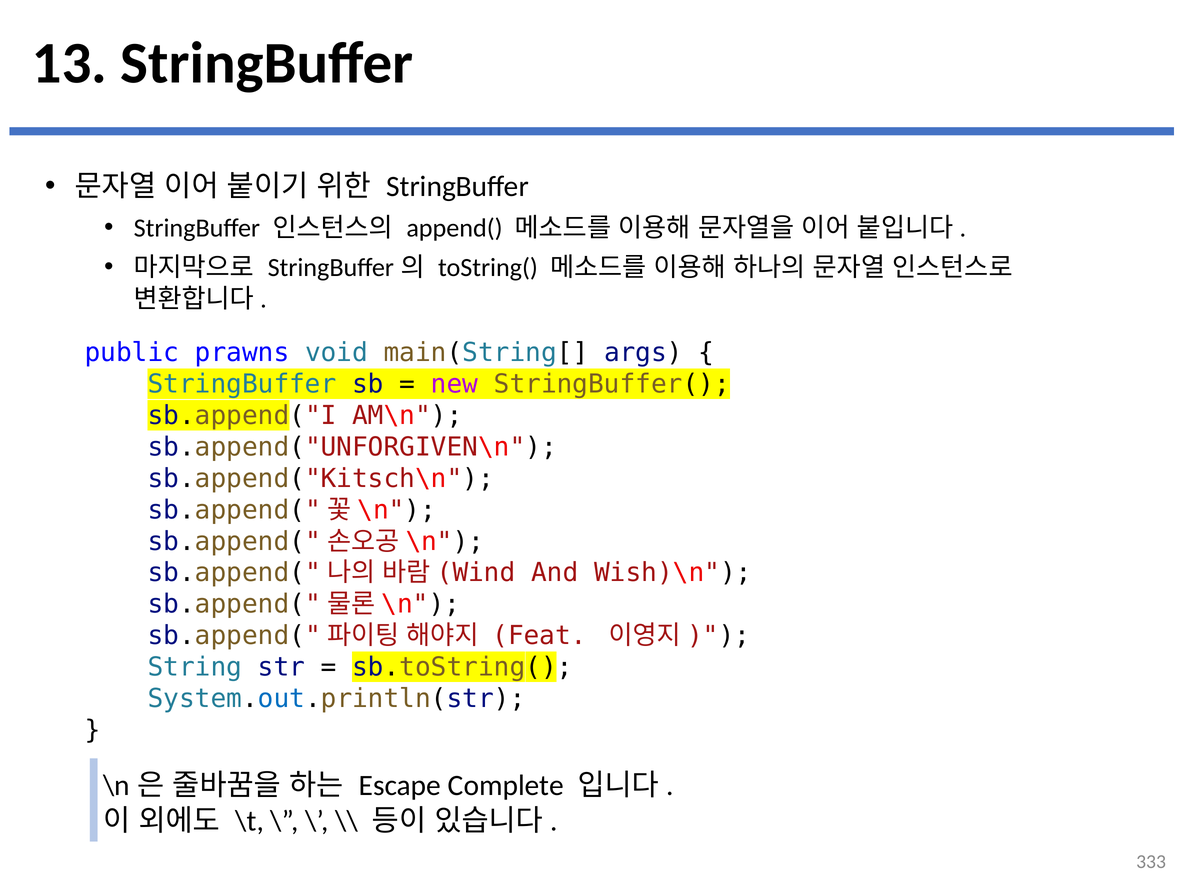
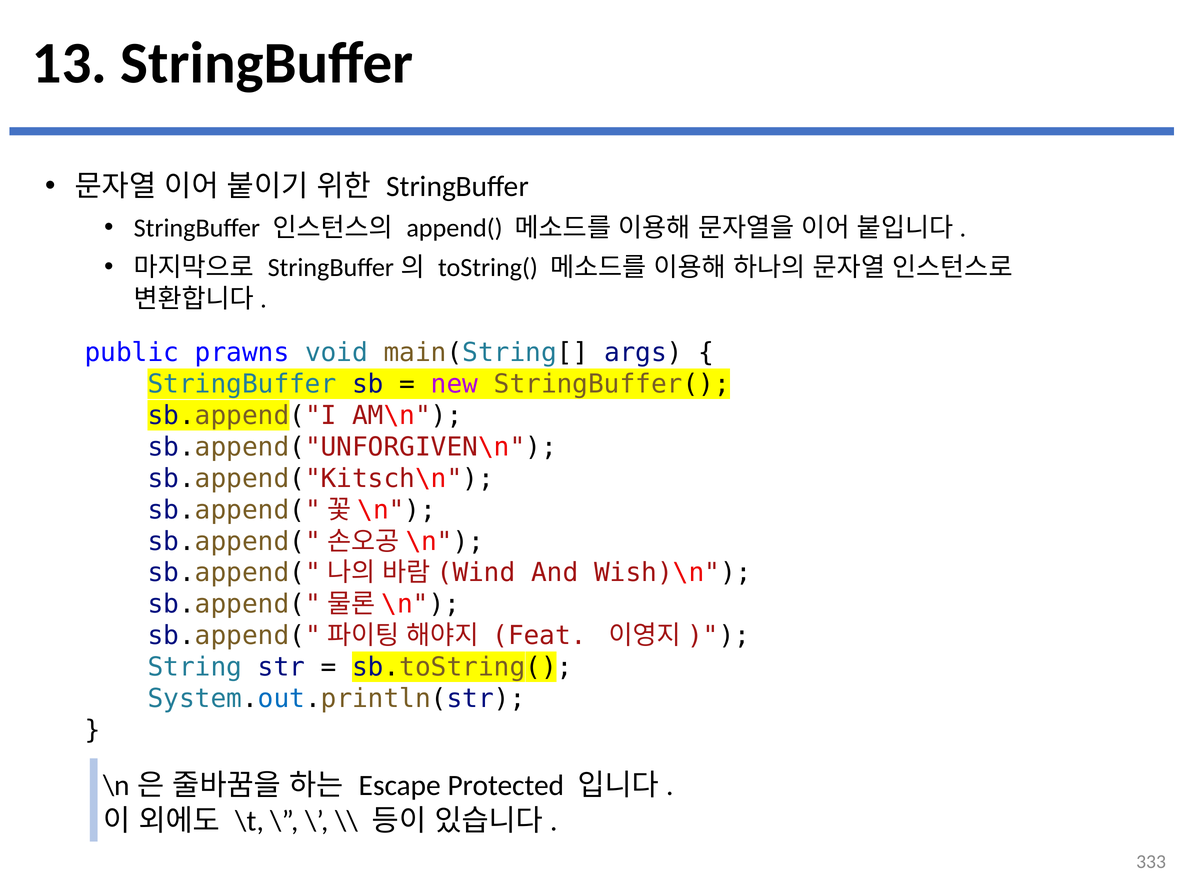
Complete: Complete -> Protected (506, 786)
